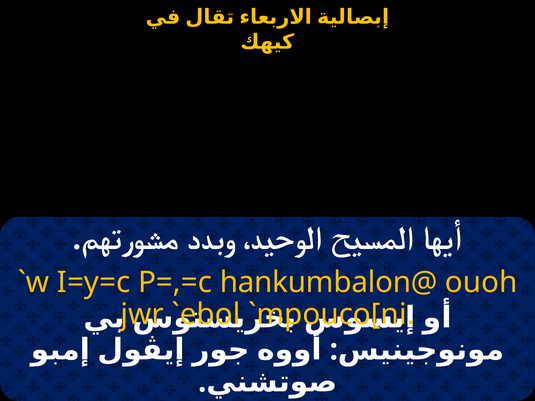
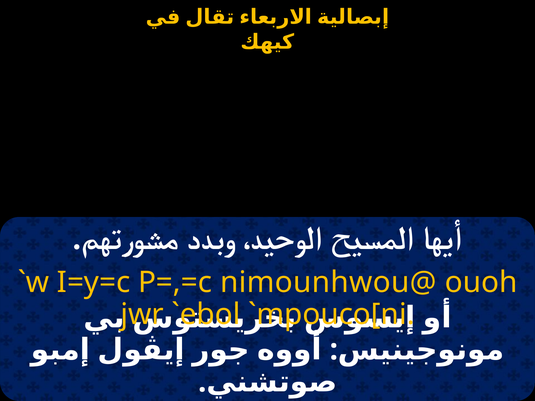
hankumbalon@: hankumbalon@ -> nimounhwou@ (328, 283)
